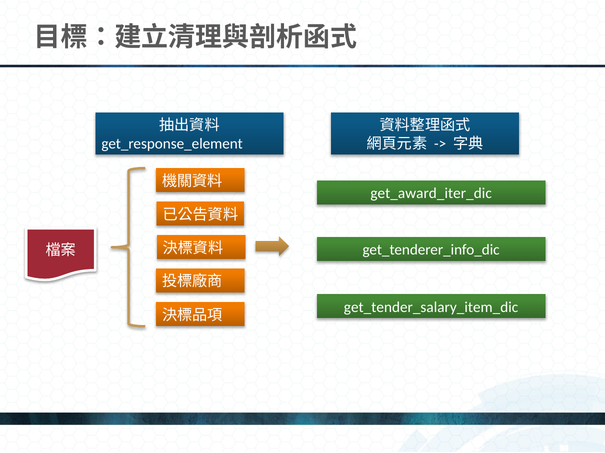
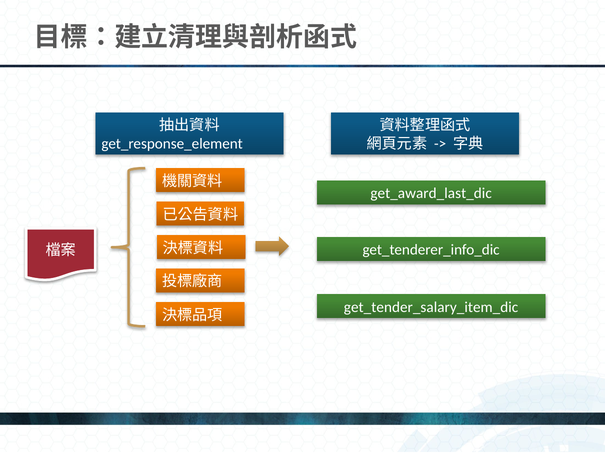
get_award_iter_dic: get_award_iter_dic -> get_award_last_dic (431, 194)
